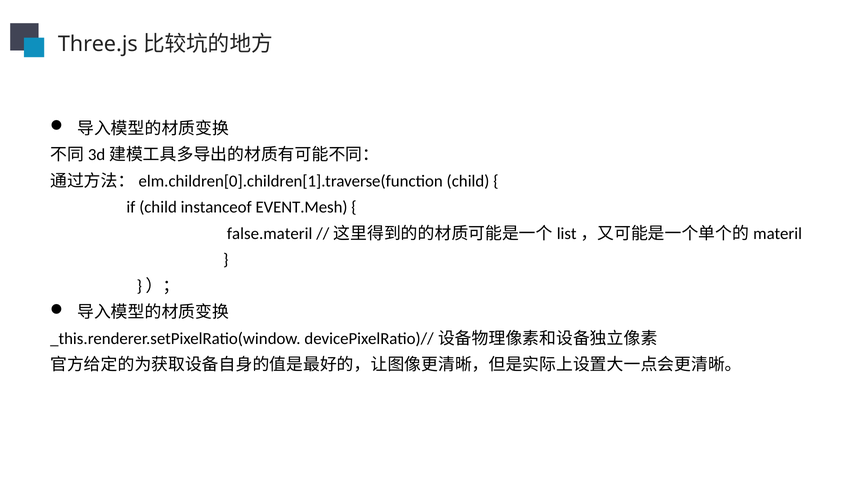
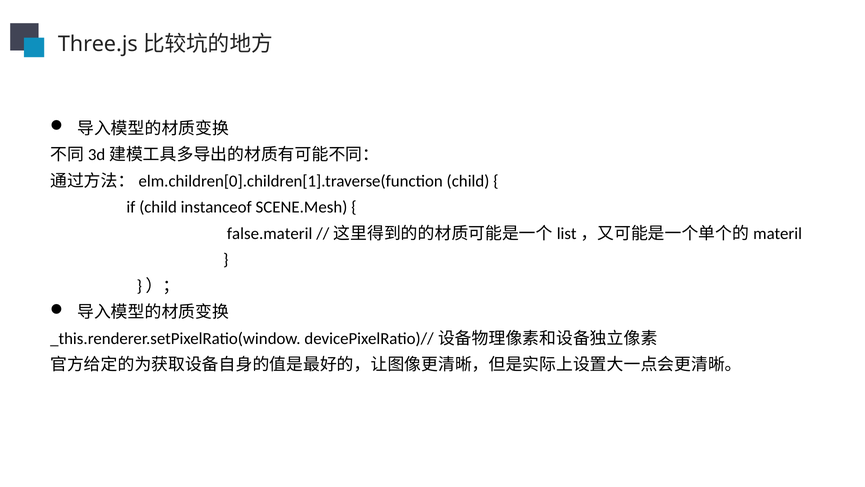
EVENT.Mesh: EVENT.Mesh -> SCENE.Mesh (301, 207)
